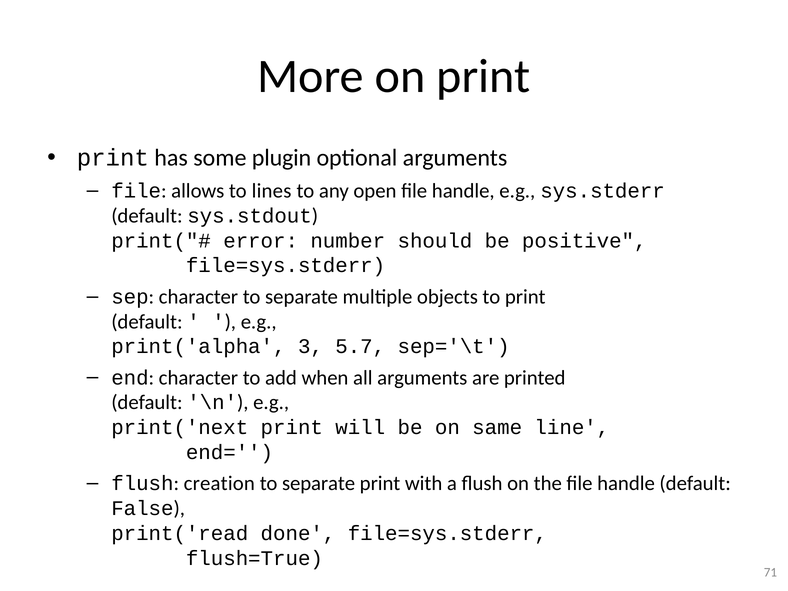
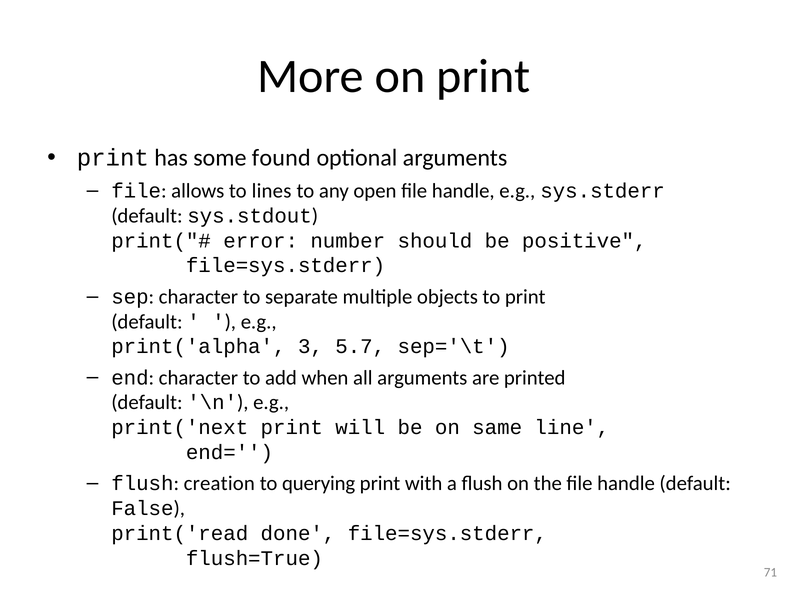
plugin: plugin -> found (281, 158)
separate: separate -> querying (319, 484)
